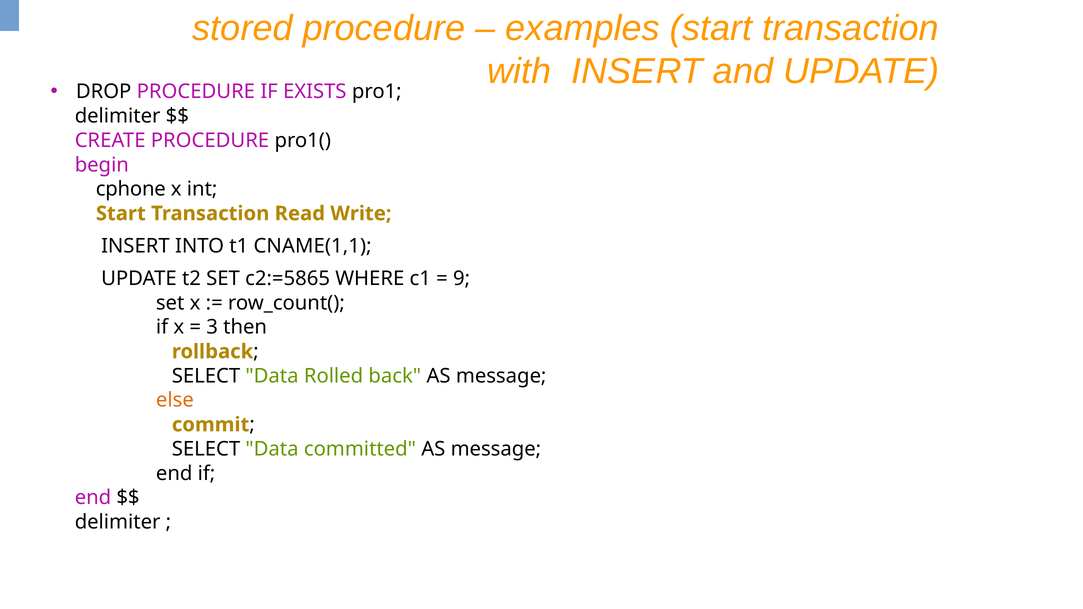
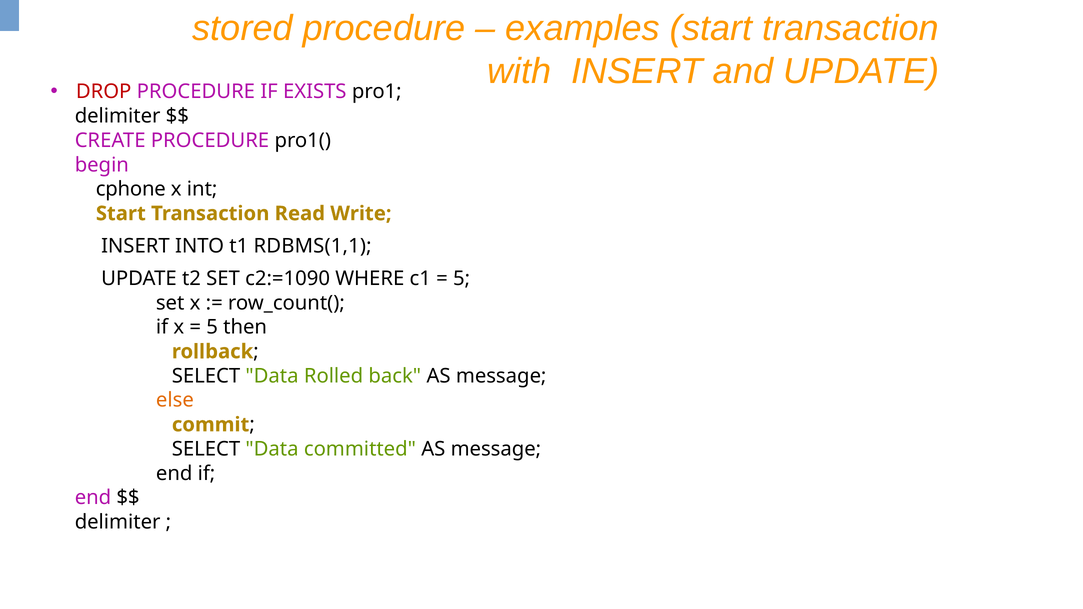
DROP colour: black -> red (104, 92)
CNAME(1,1: CNAME(1,1 -> RDBMS(1,1 (313, 246)
c2:=5865: c2:=5865 -> c2:=1090 (288, 279)
9: 9 -> 5 (462, 279)
3: 3 -> 5 (212, 327)
